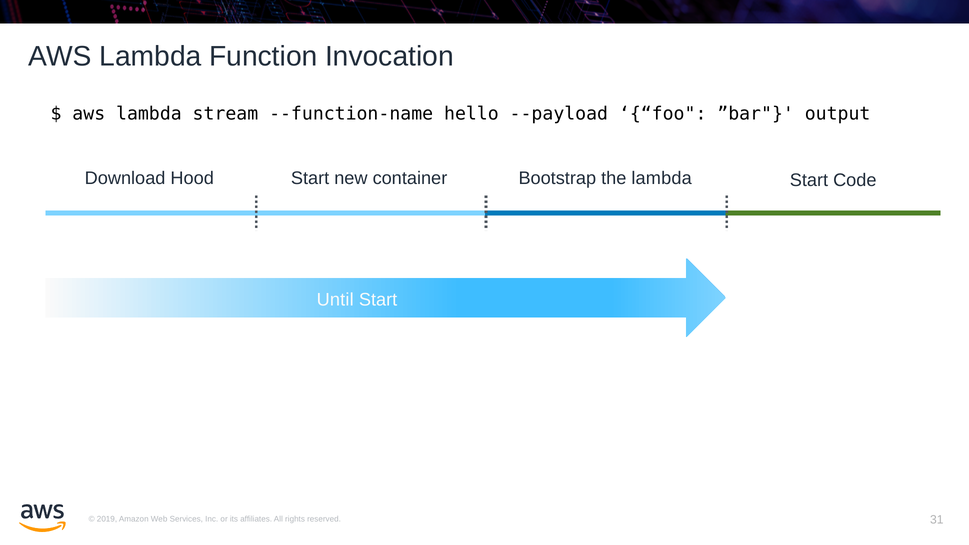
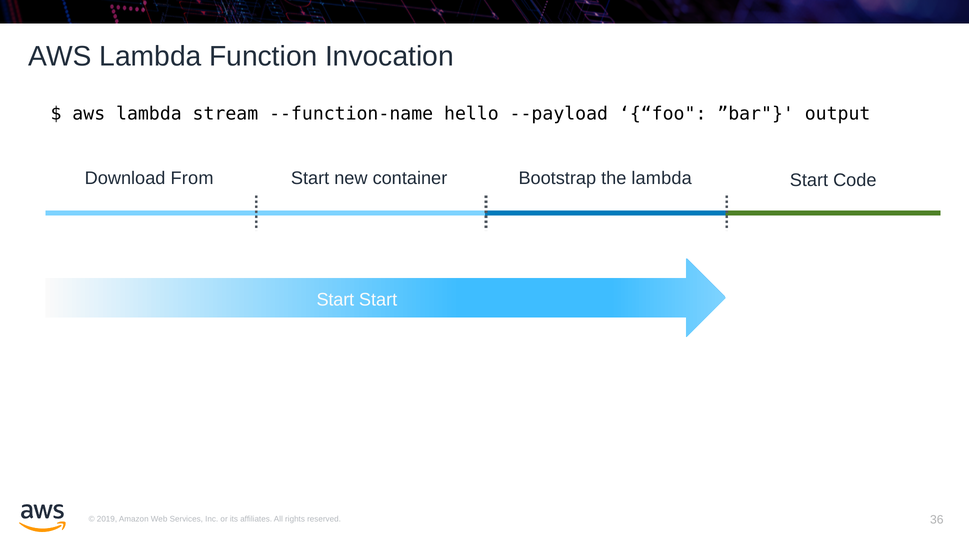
Hood: Hood -> From (192, 178)
Until: Until -> Start (335, 300)
31: 31 -> 36 (937, 520)
